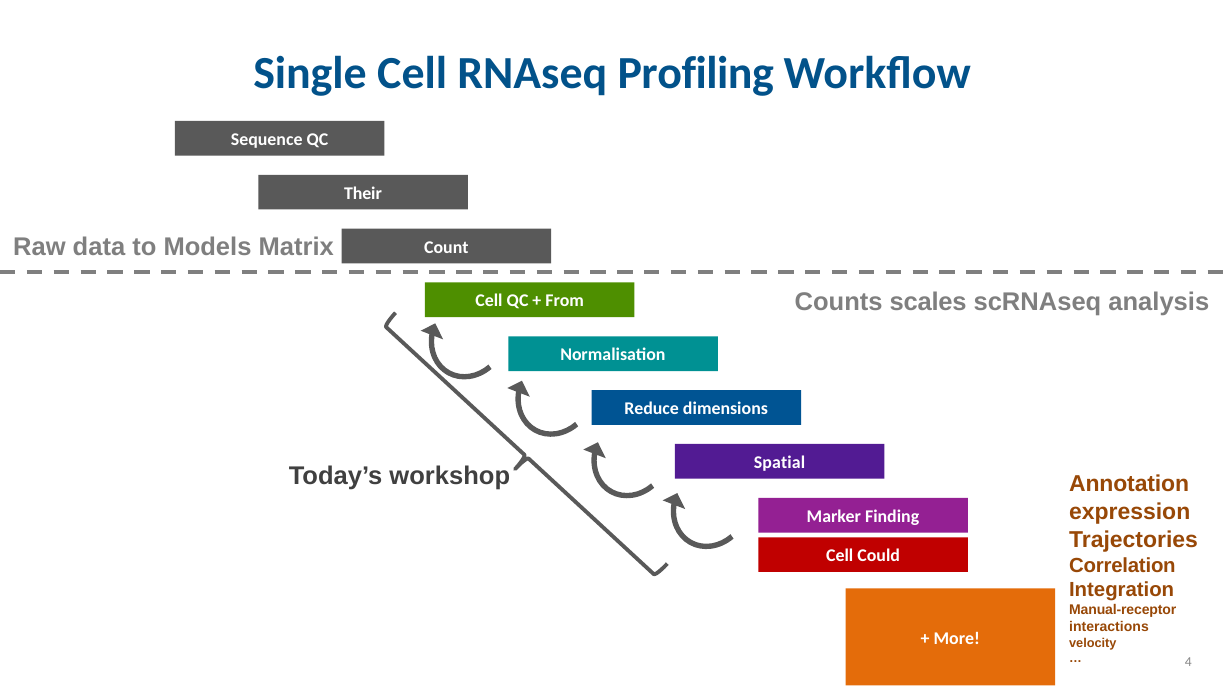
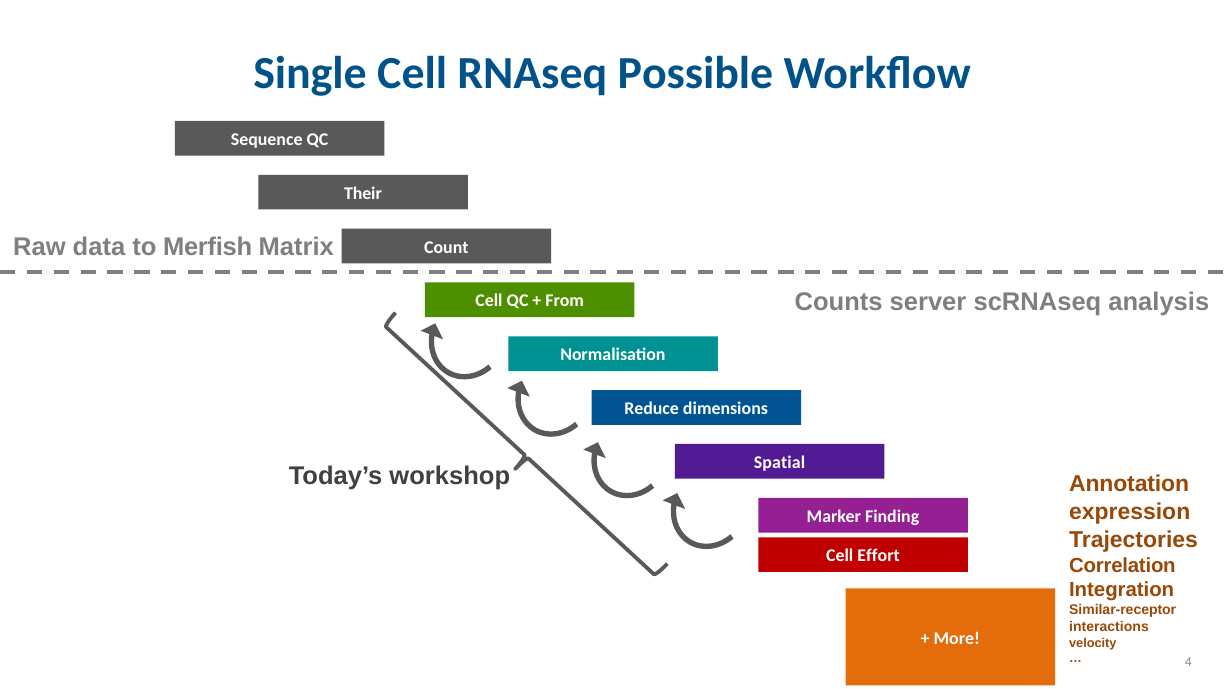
Profiling: Profiling -> Possible (696, 73)
Models: Models -> Merfish (208, 247)
scales: scales -> server (928, 302)
Could: Could -> Effort (879, 556)
Manual-receptor: Manual-receptor -> Similar-receptor (1123, 610)
